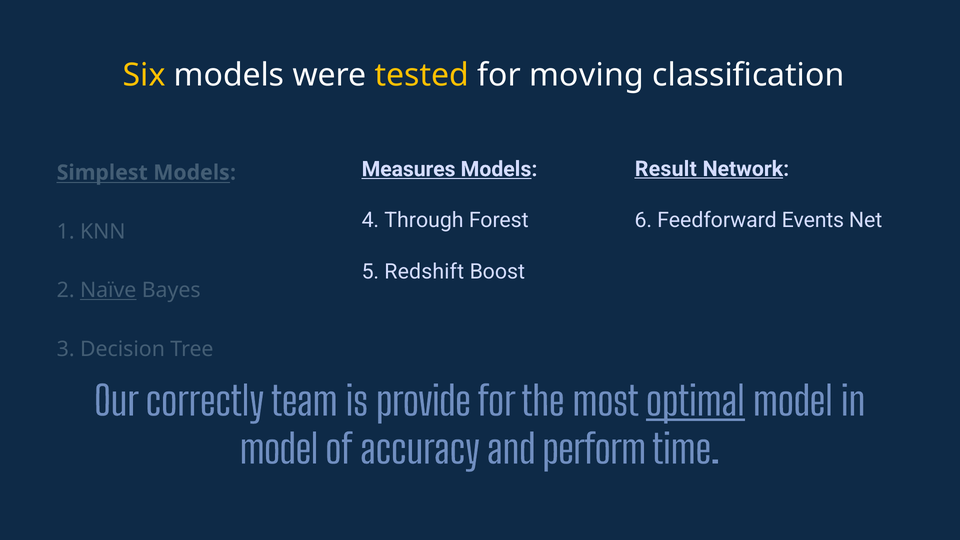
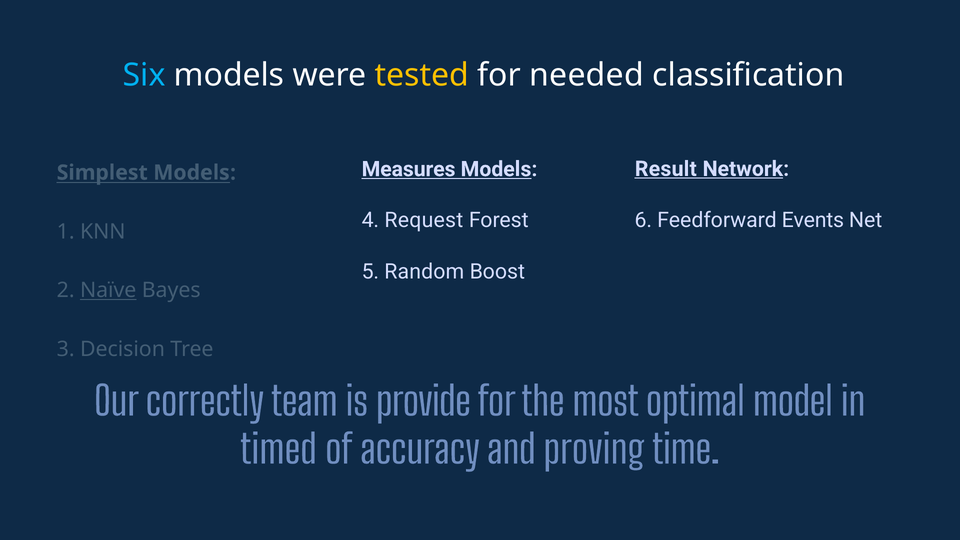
Six colour: yellow -> light blue (144, 75)
moving: moving -> needed (587, 75)
Through: Through -> Request (424, 220)
Redshift: Redshift -> Random (424, 272)
optimal underline: present -> none (695, 402)
model: model -> timed (279, 450)
perform: perform -> proving (594, 450)
